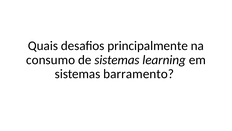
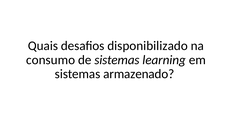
principalmente: principalmente -> disponibilizado (148, 46)
barramento: barramento -> armazenado (139, 74)
